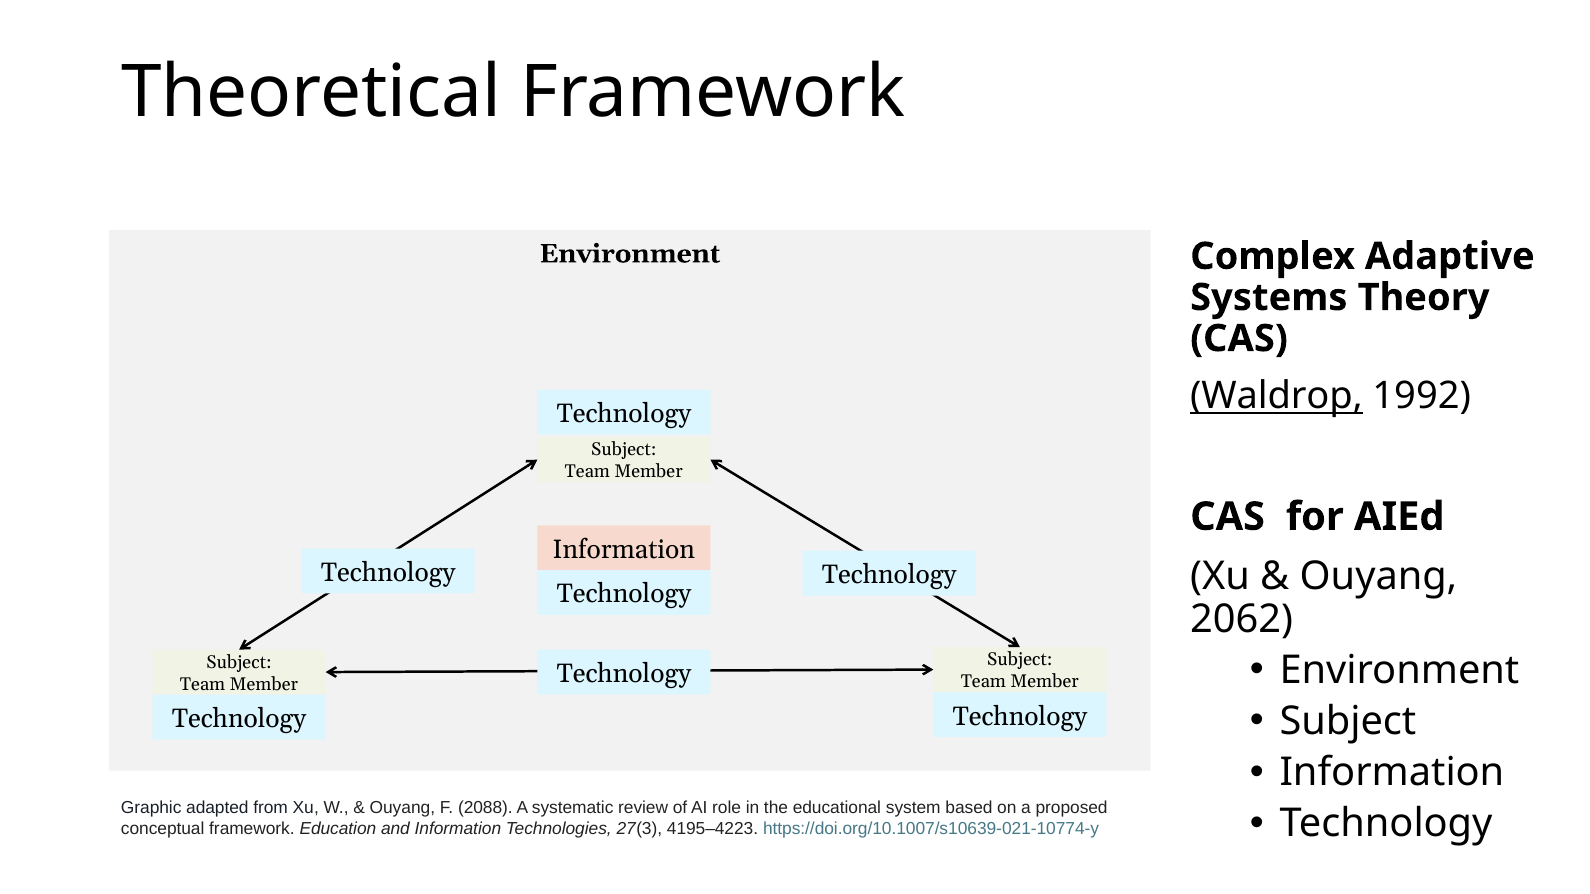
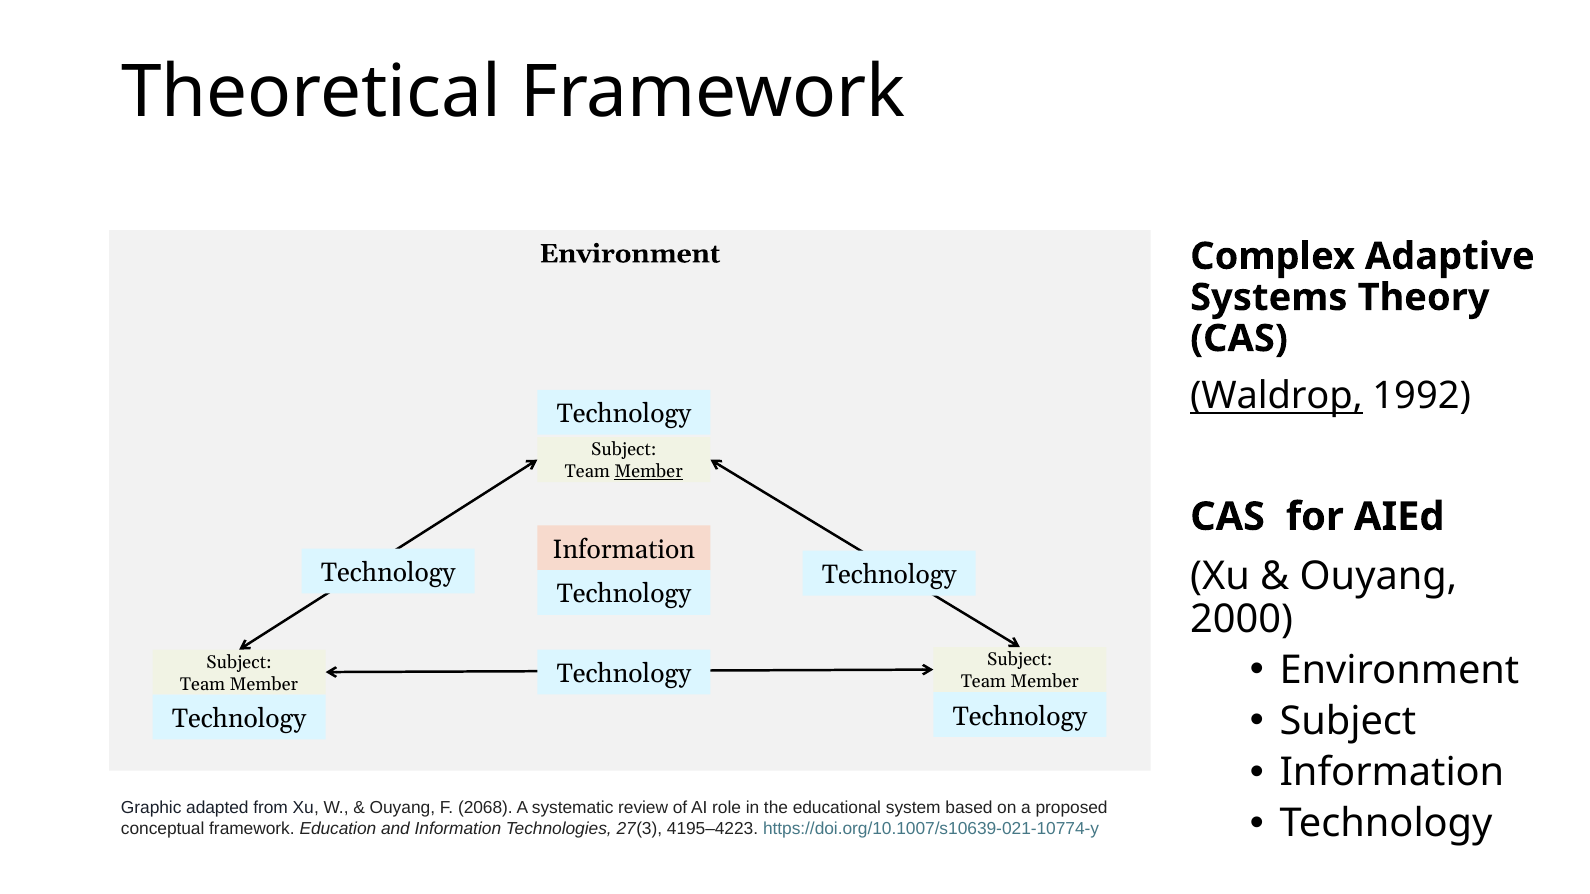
Member underline: none -> present (649, 472)
2062: 2062 -> 2000 (1242, 619)
2088: 2088 -> 2068 (485, 808)
